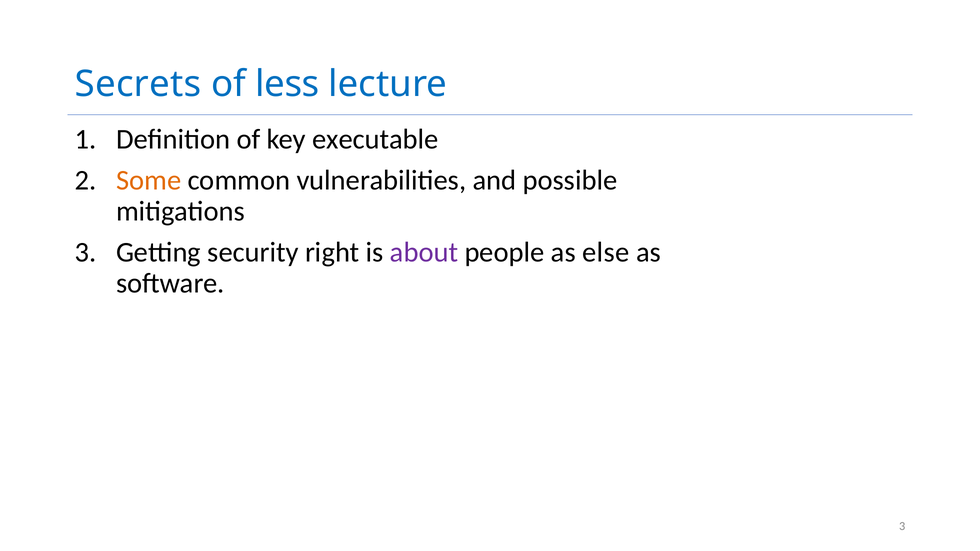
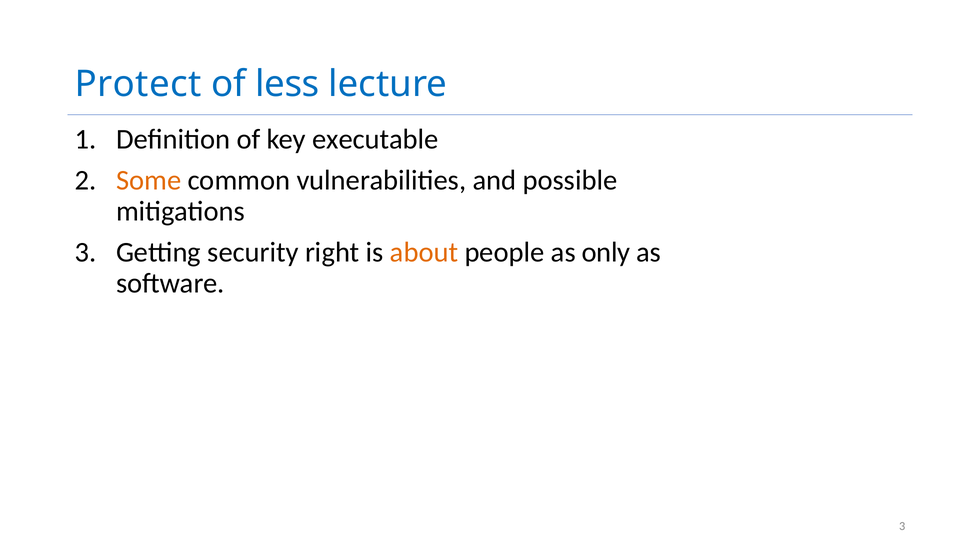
Secrets: Secrets -> Protect (138, 84)
about colour: purple -> orange (424, 253)
else: else -> only (606, 253)
